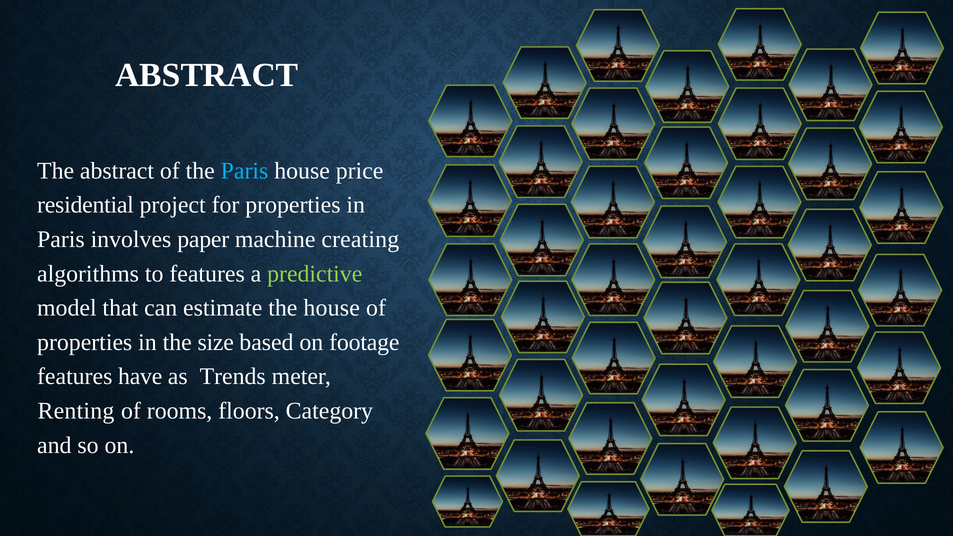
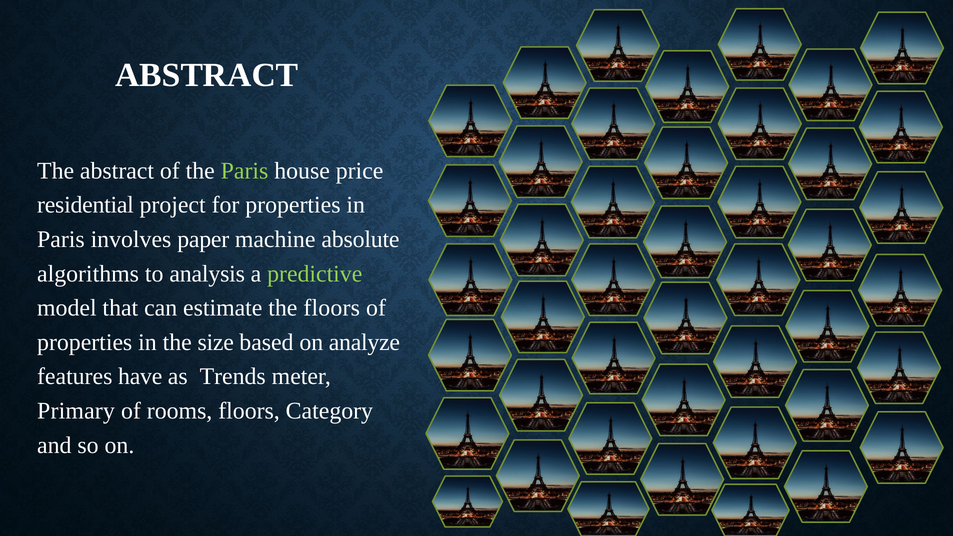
Paris colour: light blue -> light green (245, 171)
creating: creating -> absolute (360, 239)
to features: features -> analysis (207, 274)
the house: house -> floors (332, 308)
footage: footage -> analyze (364, 342)
Renting: Renting -> Primary (76, 411)
